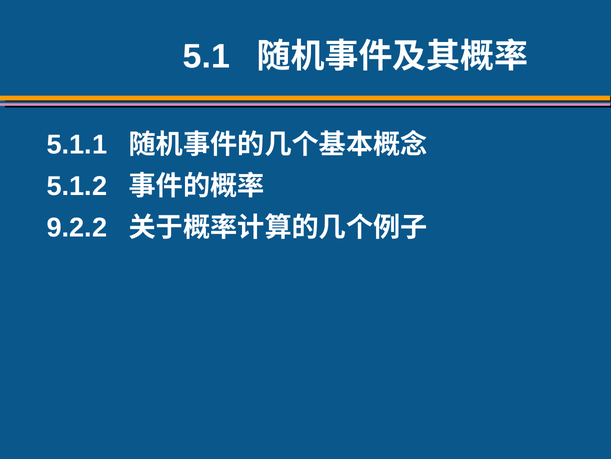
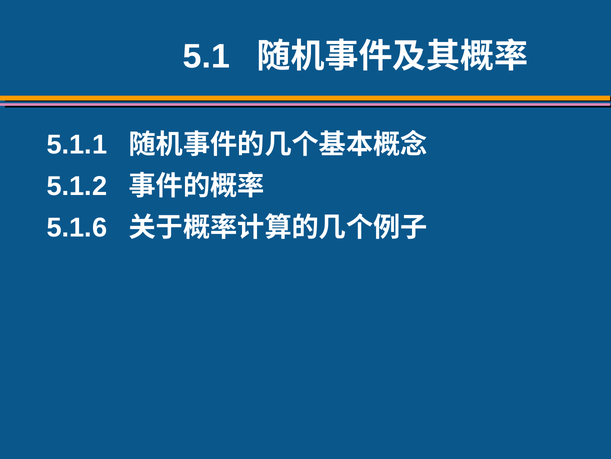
9.2.2: 9.2.2 -> 5.1.6 (77, 228)
